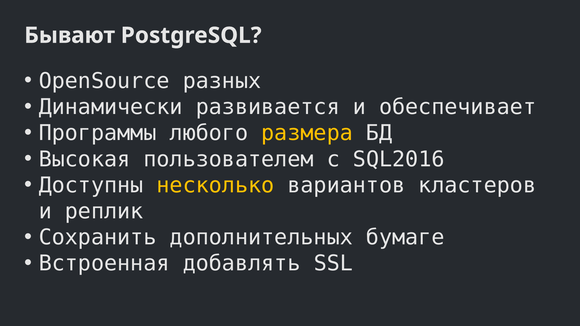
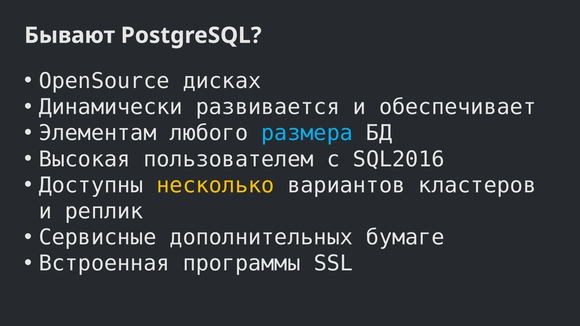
разных: разных -> дисках (222, 81)
Программы: Программы -> Элементам (98, 133)
размера colour: yellow -> light blue (307, 133)
Сохранить: Сохранить -> Сервисные (98, 238)
добавлять: добавлять -> программы (242, 264)
